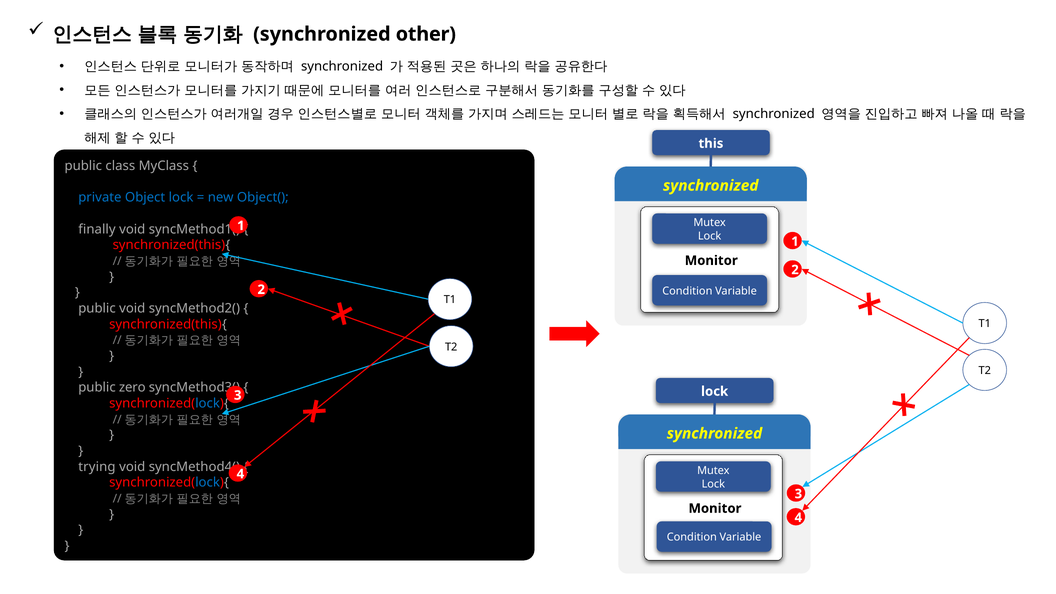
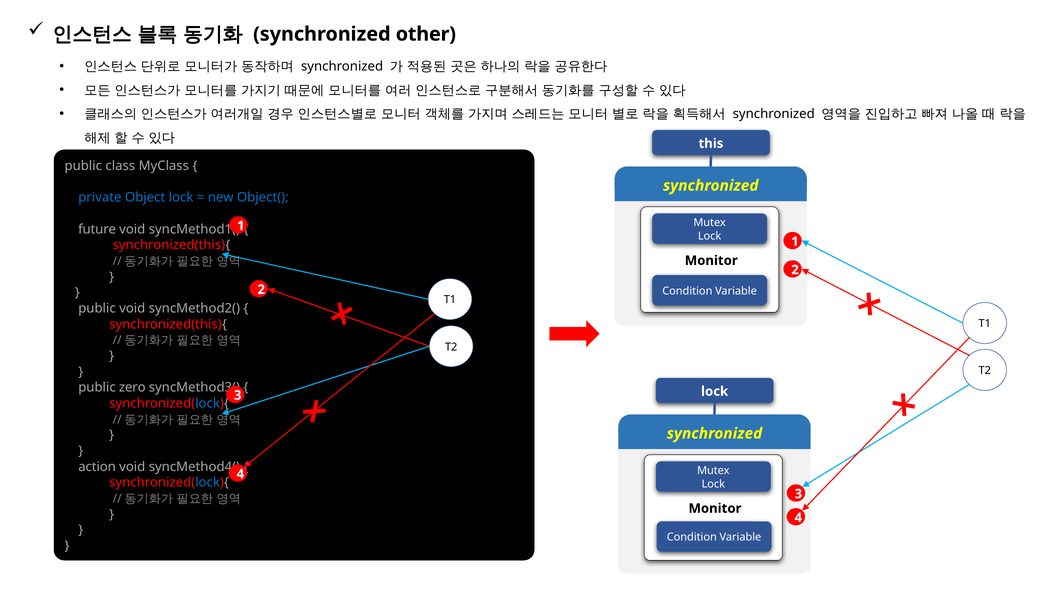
finally: finally -> future (97, 229)
trying: trying -> action (97, 467)
